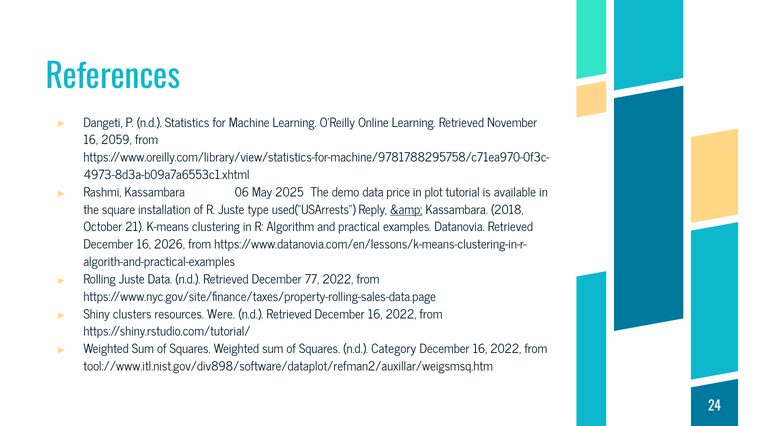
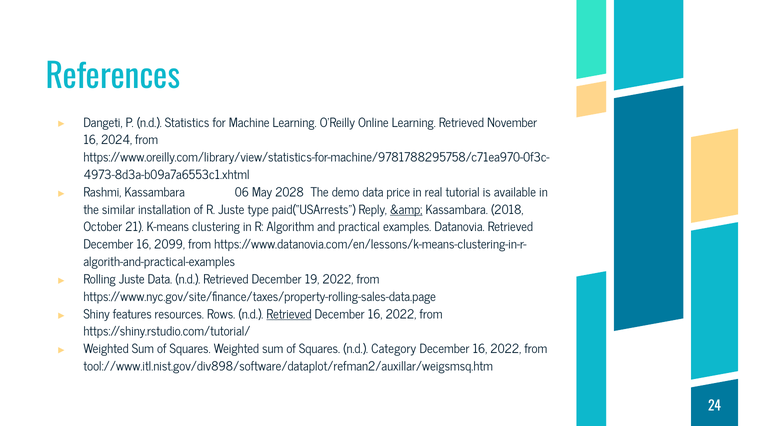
2059: 2059 -> 2024 (117, 140)
2025: 2025 -> 2028 (290, 192)
plot: plot -> real (434, 192)
square: square -> similar (118, 210)
used(“USArrests: used(“USArrests -> paid(“USArrests (314, 210)
2026: 2026 -> 2099 (170, 245)
77: 77 -> 19 (312, 279)
clusters: clusters -> features (132, 314)
Were: Were -> Rows (221, 314)
Retrieved underline: none -> present (289, 314)
